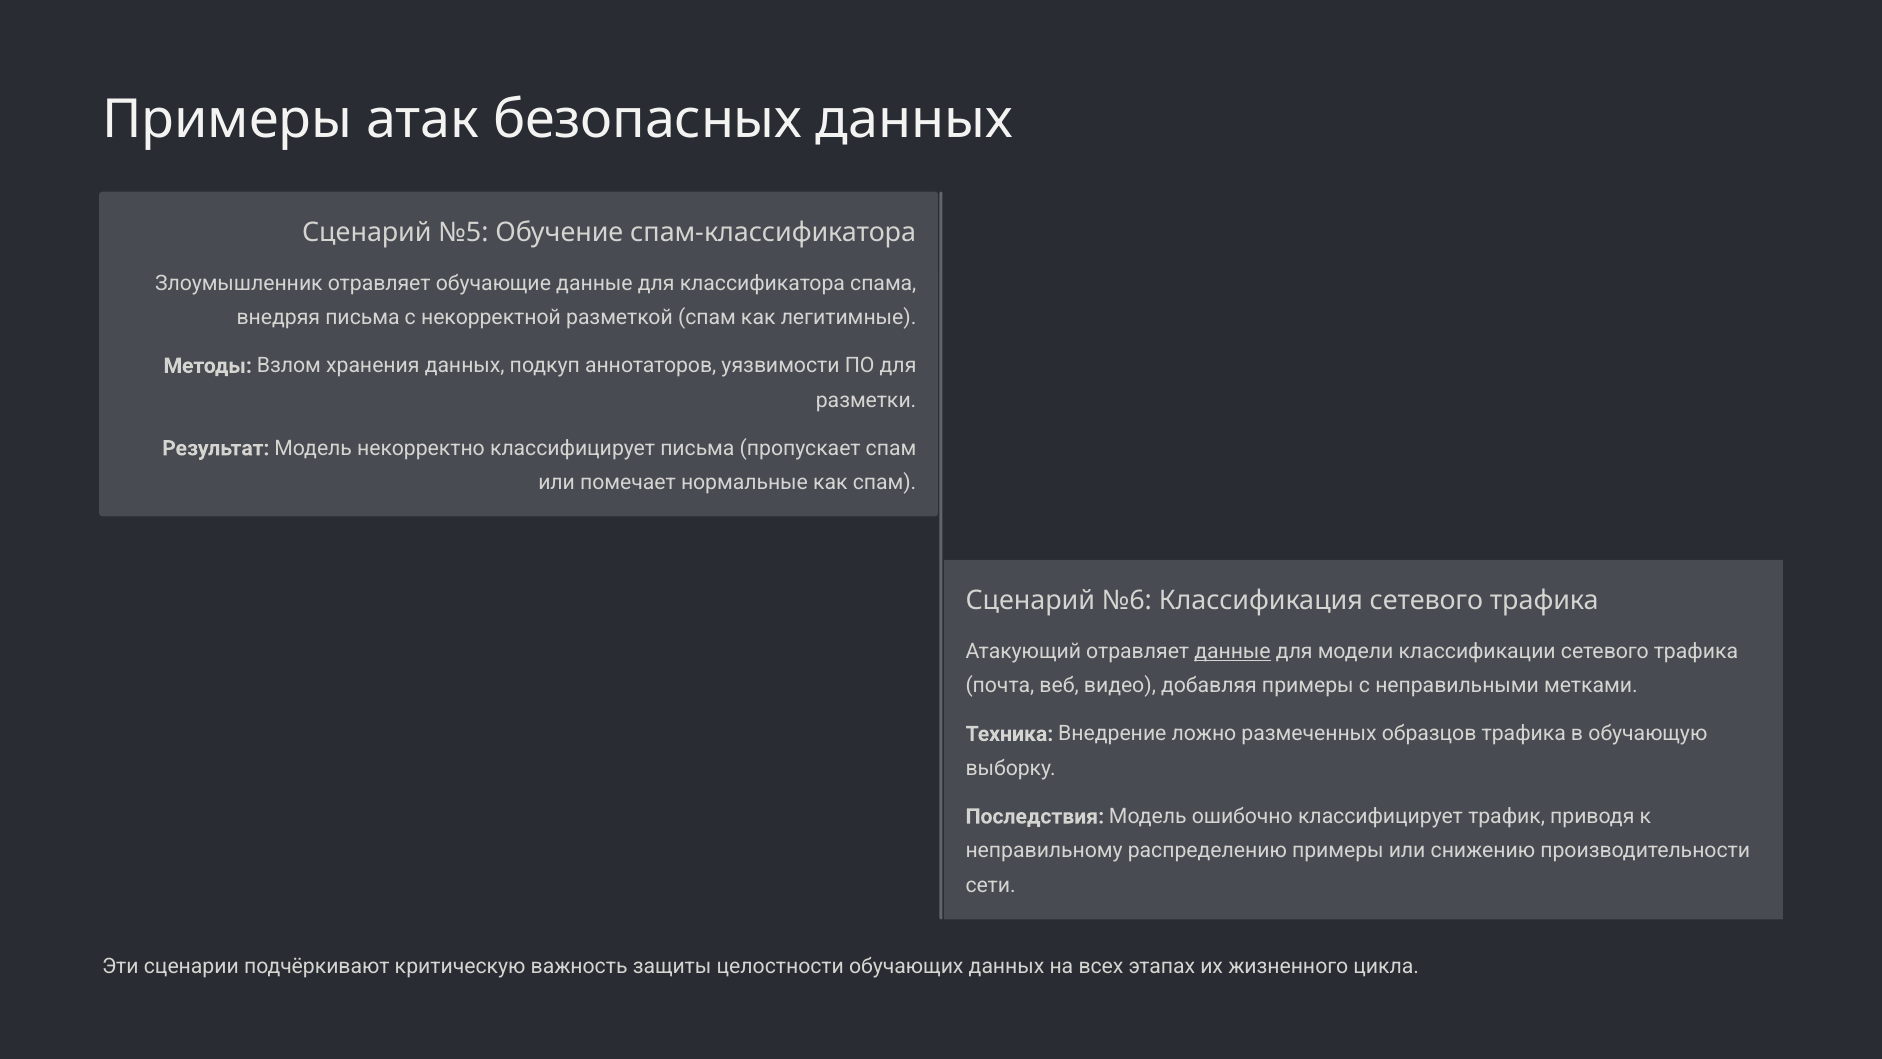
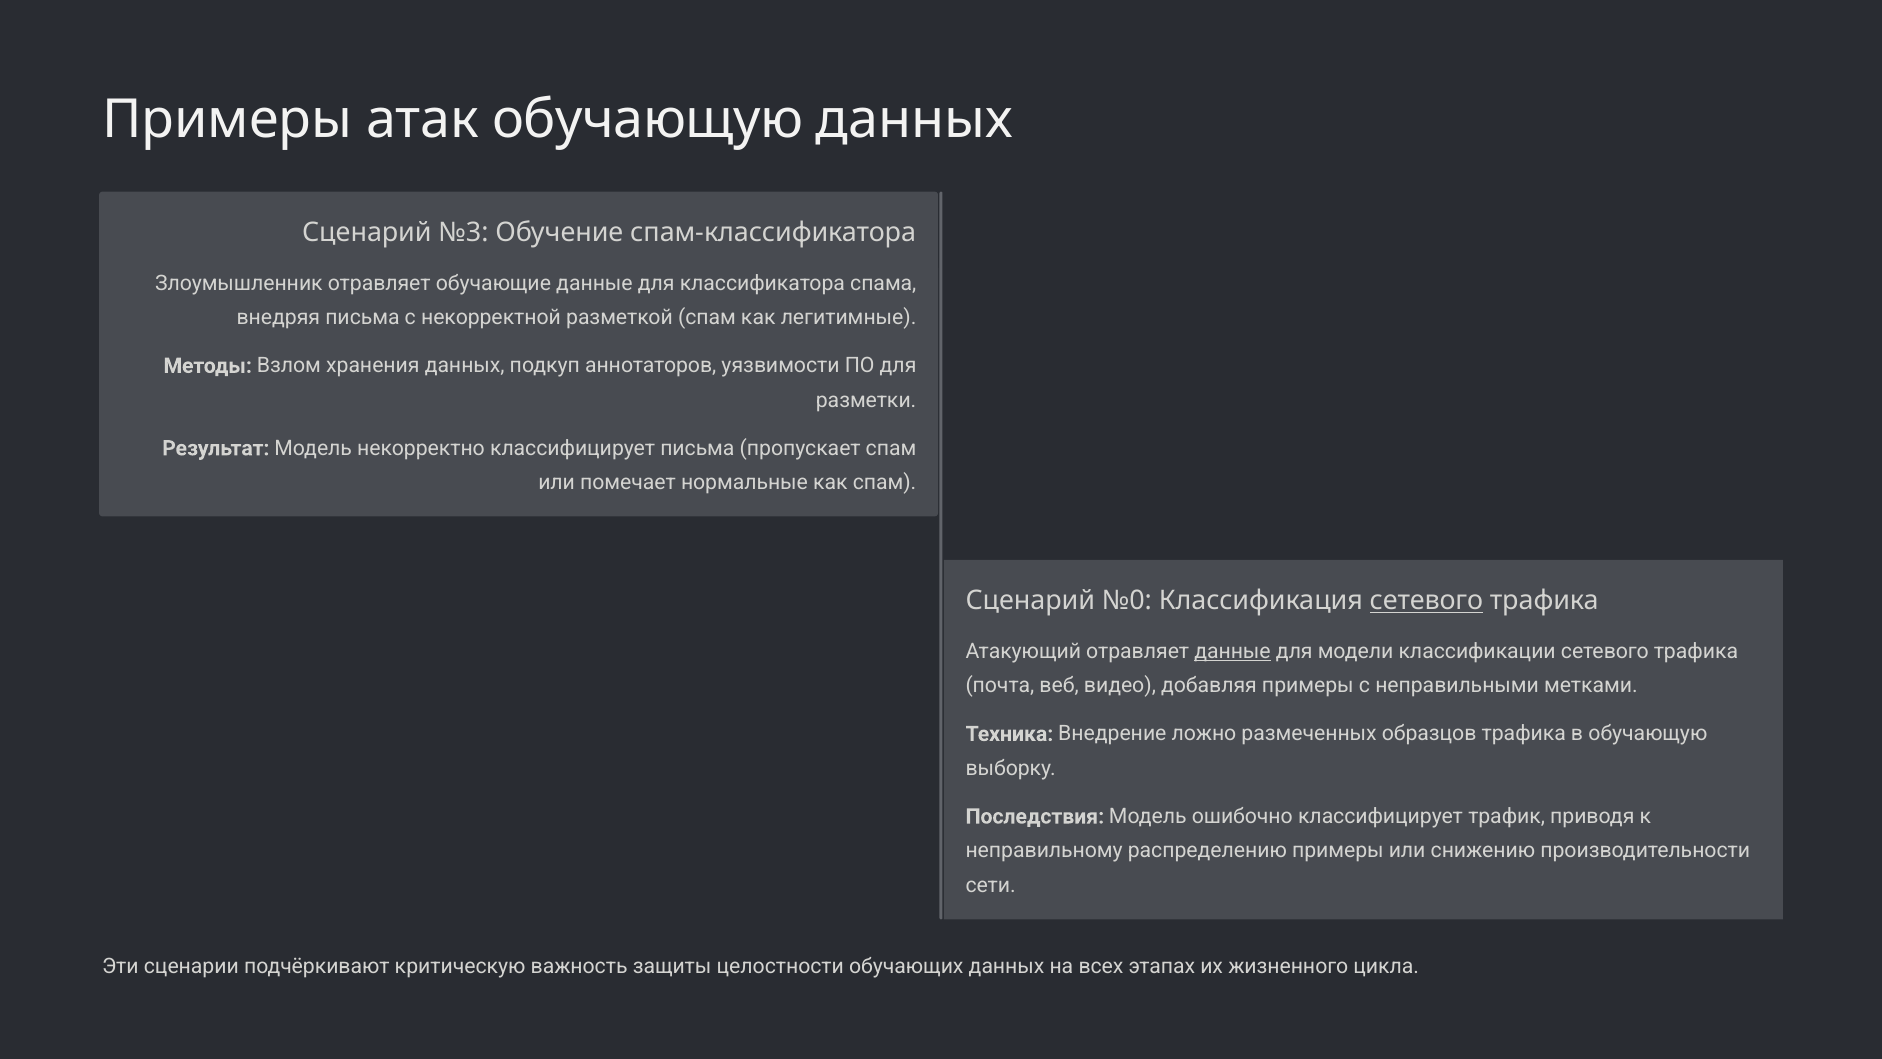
атак безопасных: безопасных -> обучающую (648, 120)
№5: №5 -> №3 (464, 232)
№6: №6 -> №0 (1127, 601)
сетевого underline: none -> present (1426, 601)
